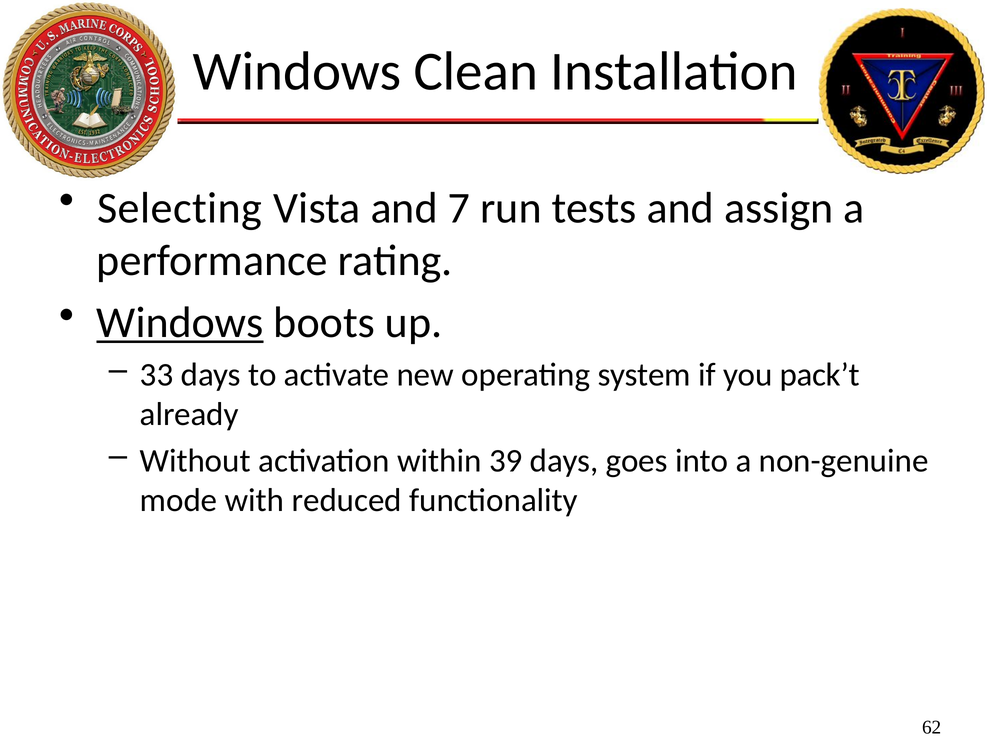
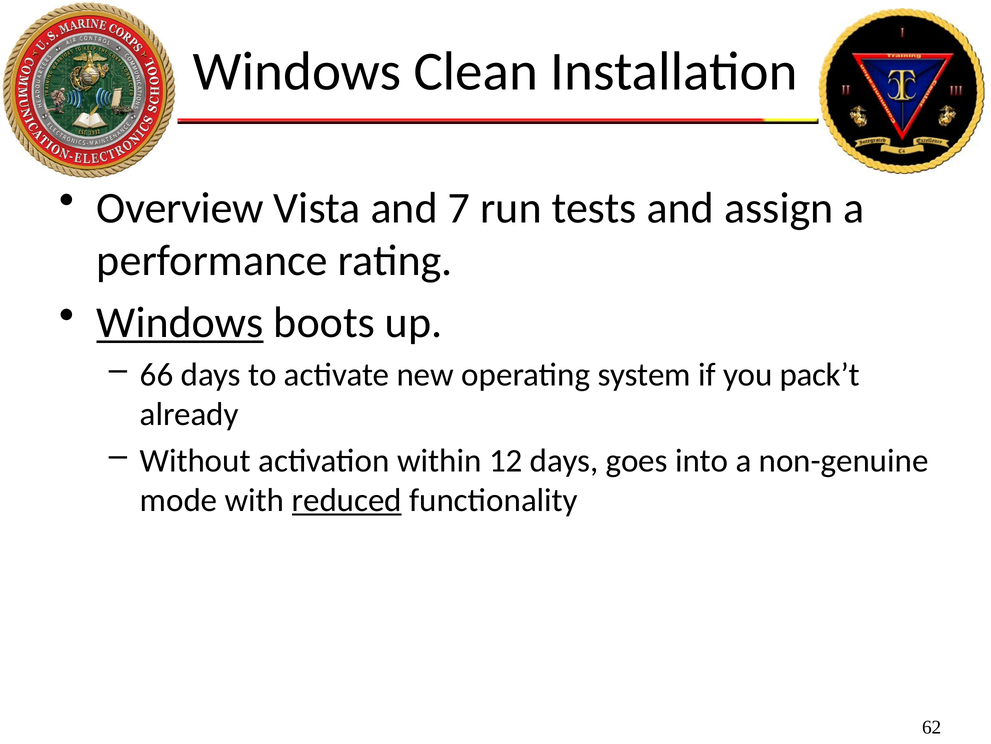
Selecting: Selecting -> Overview (180, 208)
33: 33 -> 66 (157, 374)
39: 39 -> 12 (506, 460)
reduced underline: none -> present (347, 500)
